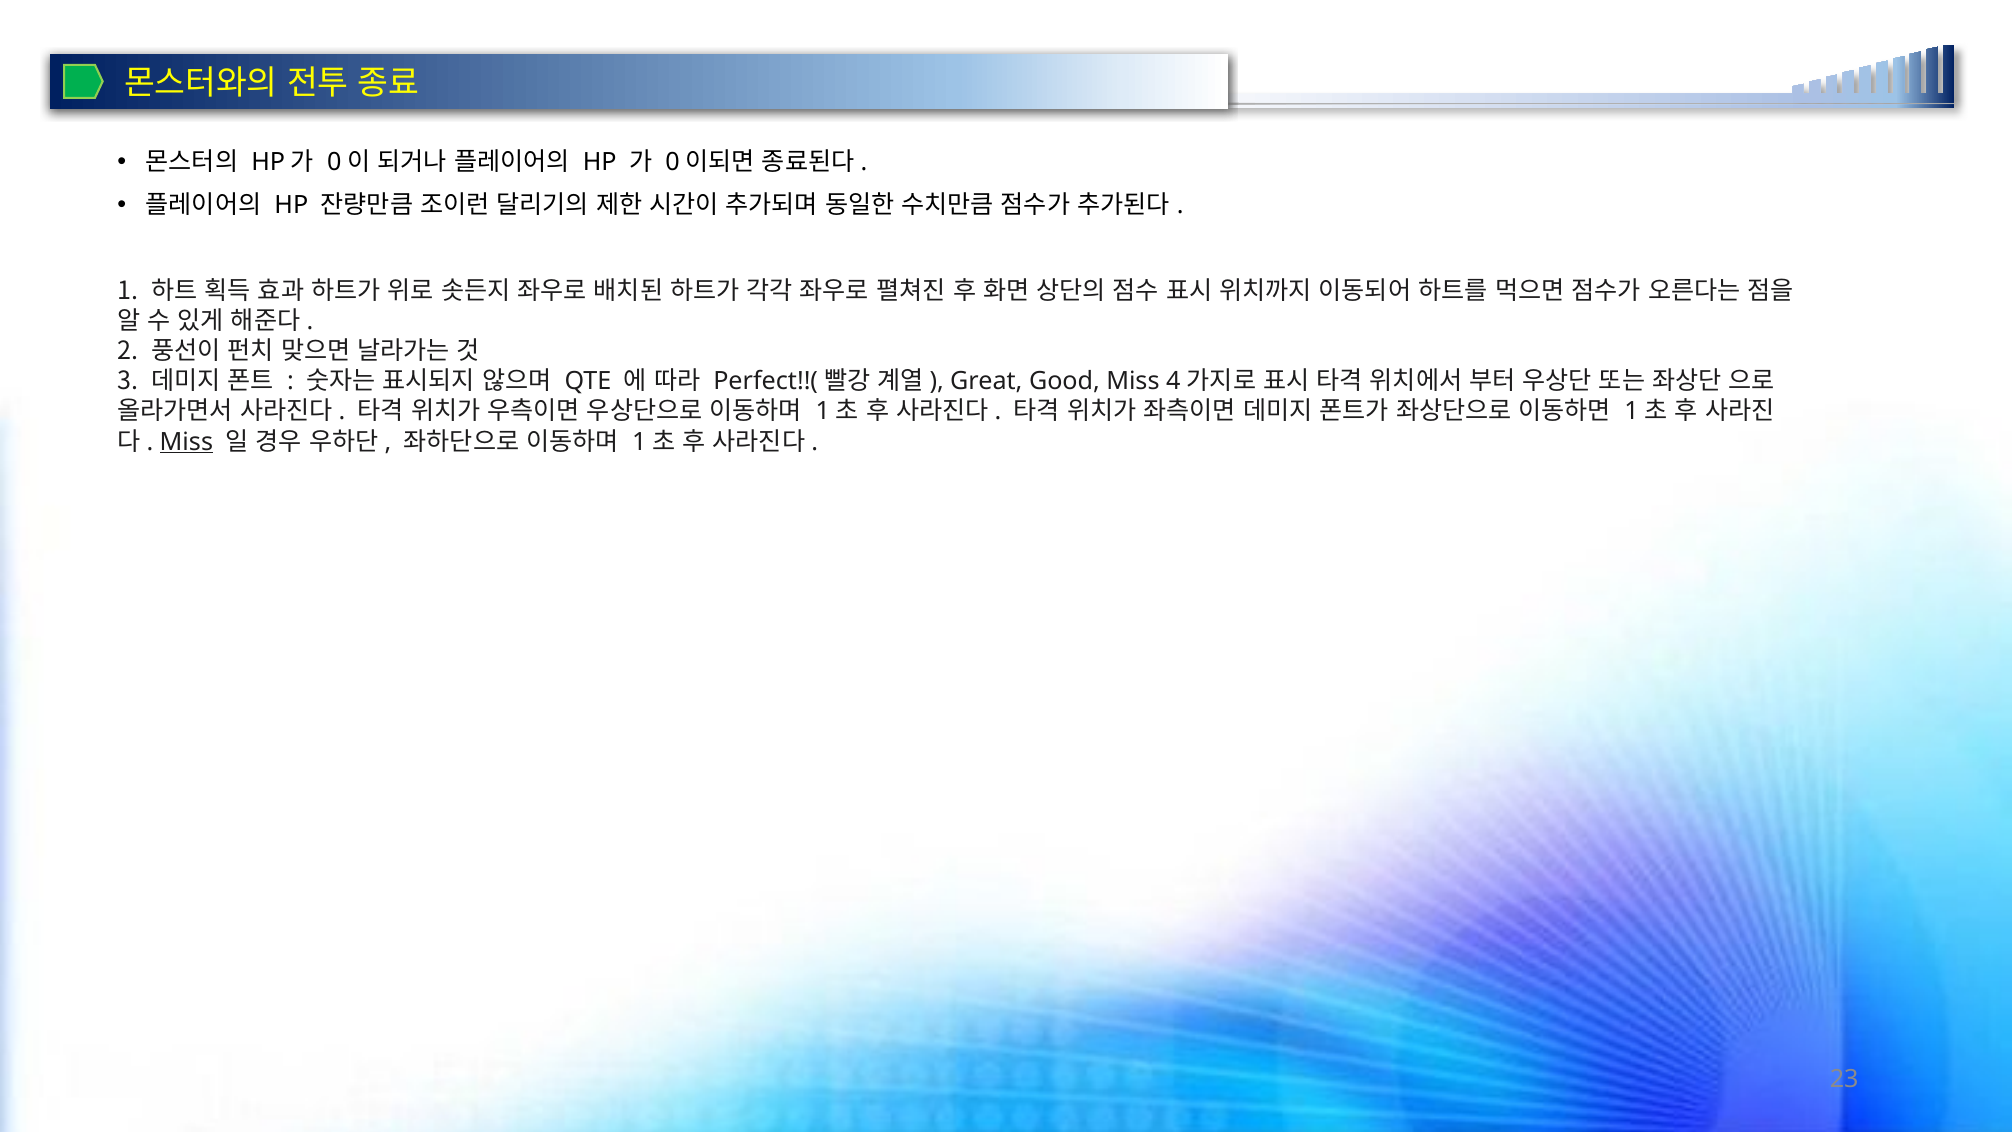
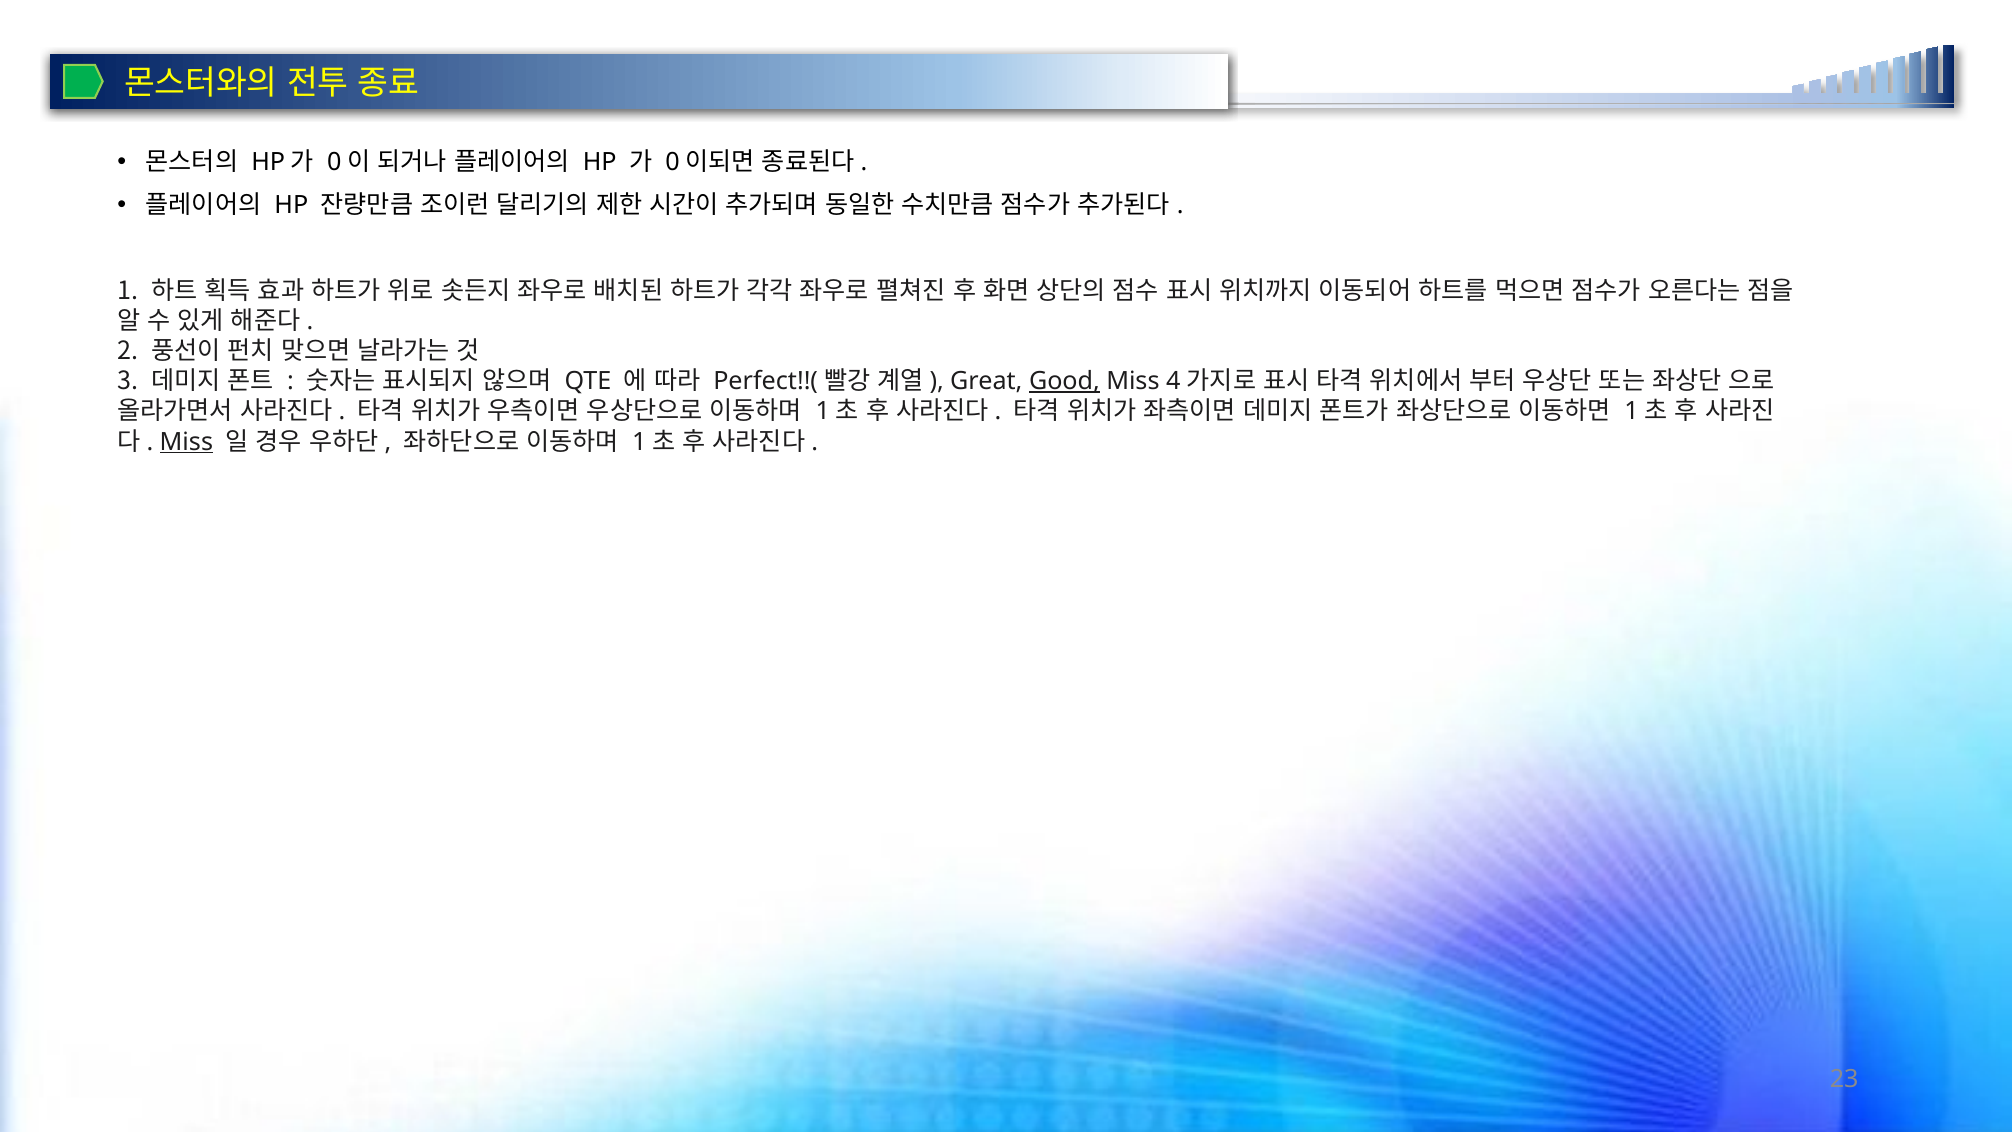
Good underline: none -> present (1064, 381)
